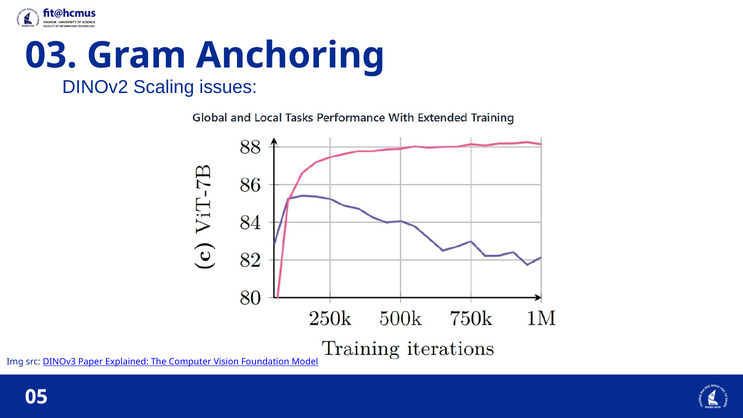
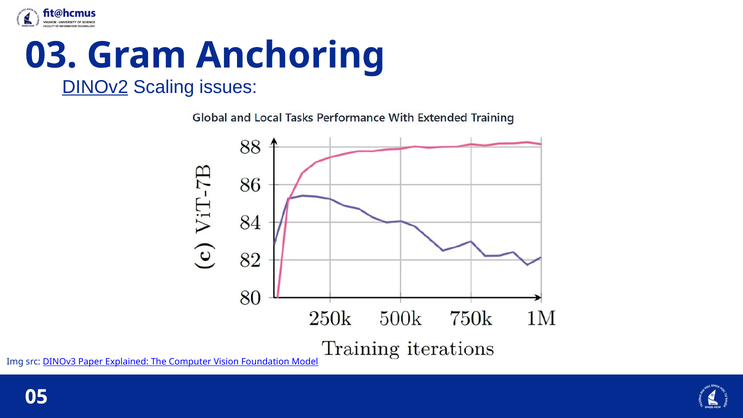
DINOv2 underline: none -> present (95, 87)
